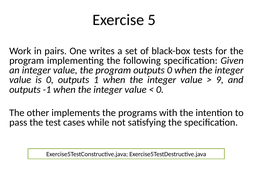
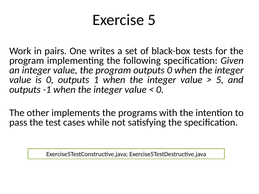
9: 9 -> 5 (220, 80)
